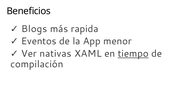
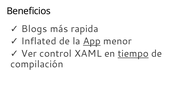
Eventos: Eventos -> Inflated (39, 41)
App underline: none -> present (92, 41)
nativas: nativas -> control (56, 54)
